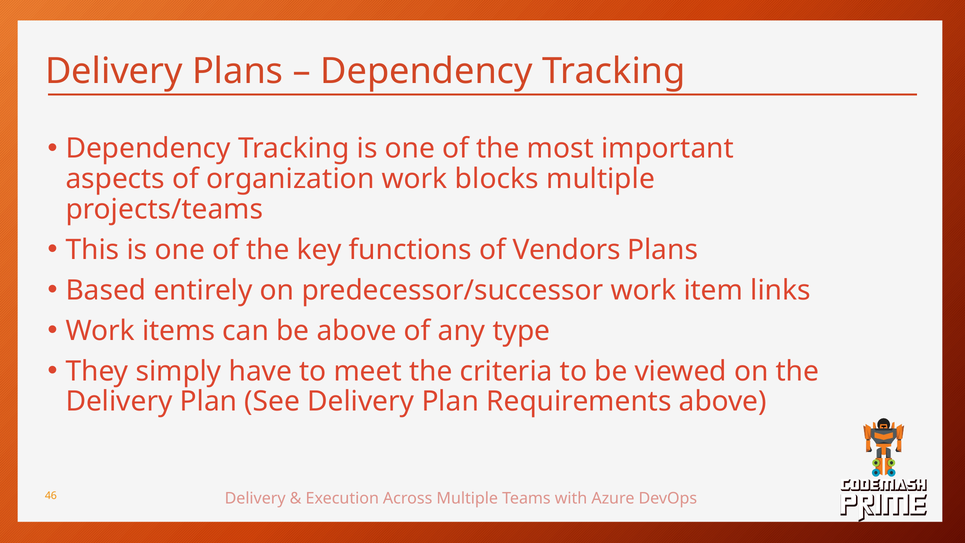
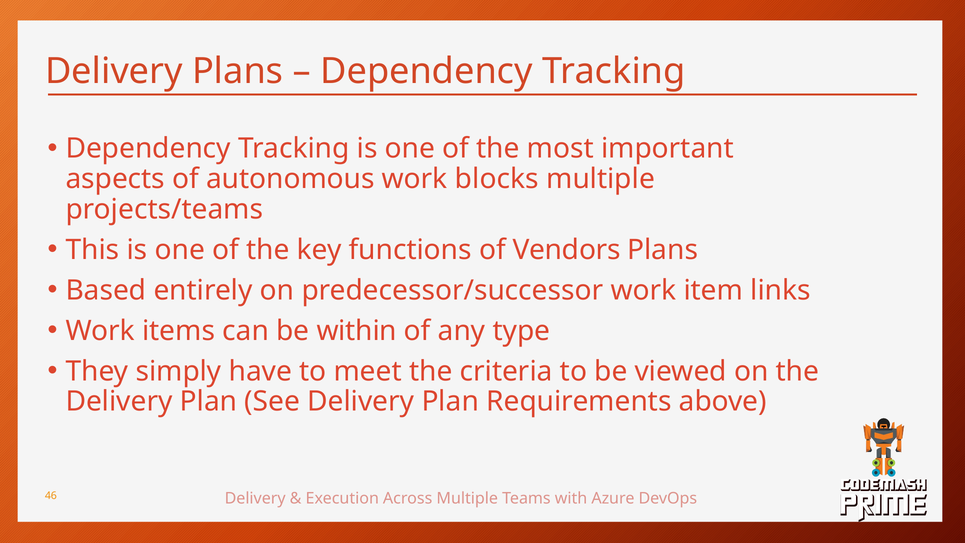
organization: organization -> autonomous (290, 179)
be above: above -> within (357, 331)
